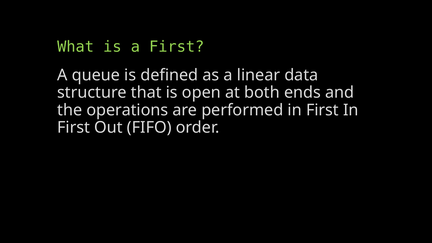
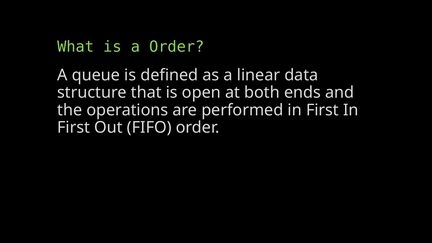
a First: First -> Order (177, 47)
